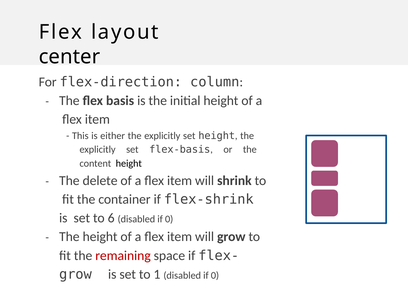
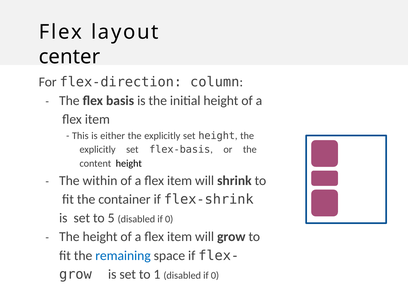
delete: delete -> within (100, 181)
6: 6 -> 5 (111, 218)
remaining colour: red -> blue (123, 256)
